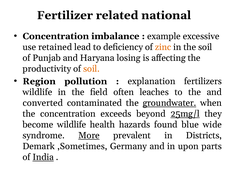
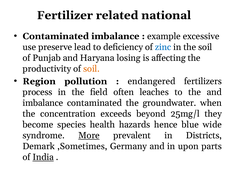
Concentration: Concentration -> Contaminated (56, 36)
retained: retained -> preserve (55, 47)
zinc colour: orange -> blue (163, 47)
explanation: explanation -> endangered (152, 81)
wildlife: wildlife -> process (37, 92)
converted: converted -> imbalance (43, 103)
groundwater underline: present -> none (169, 103)
25mg/l underline: present -> none (185, 114)
become wildlife: wildlife -> species (72, 125)
found: found -> hence (166, 125)
